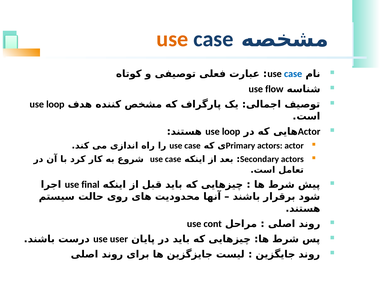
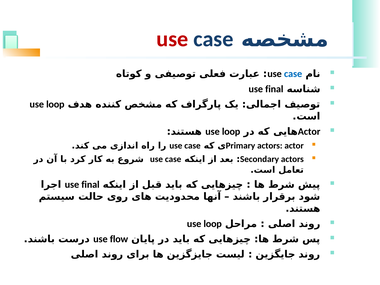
use colour: orange -> red (172, 39)
flow: flow -> final (274, 89)
cont: cont -> loop (213, 224)
user: user -> flow (119, 239)
